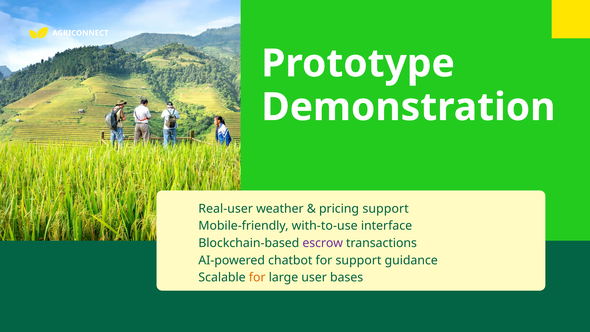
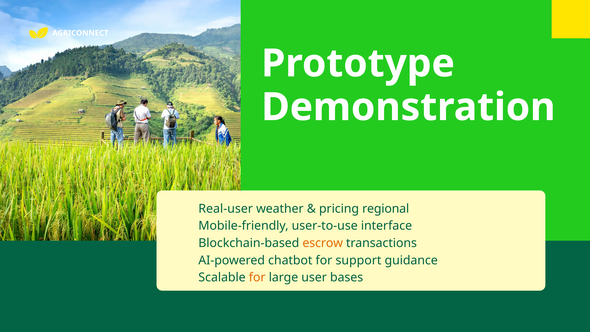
pricing support: support -> regional (386, 209)
with-to-use: with-to-use -> user-to-use (325, 226)
escrow colour: purple -> orange (323, 243)
